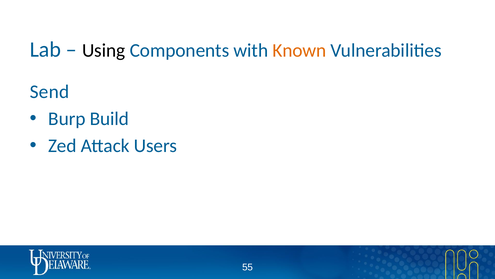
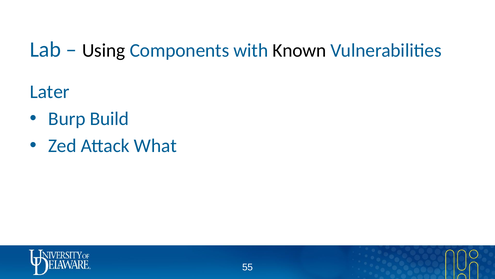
Known colour: orange -> black (299, 50)
Send: Send -> Later (50, 92)
Users: Users -> What (155, 146)
